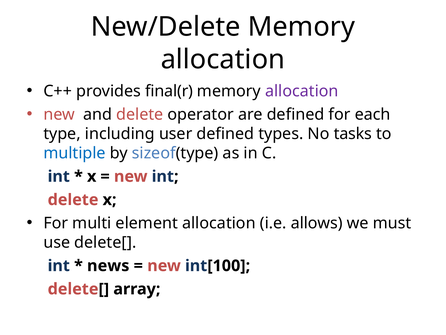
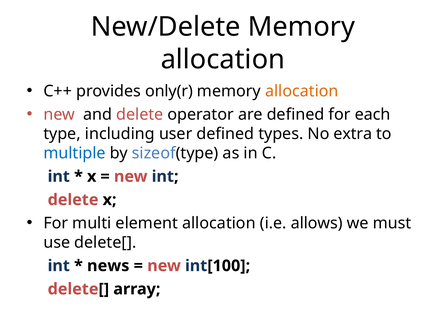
final(r: final(r -> only(r (169, 91)
allocation colour: purple -> orange (302, 91)
tasks: tasks -> extra (353, 134)
